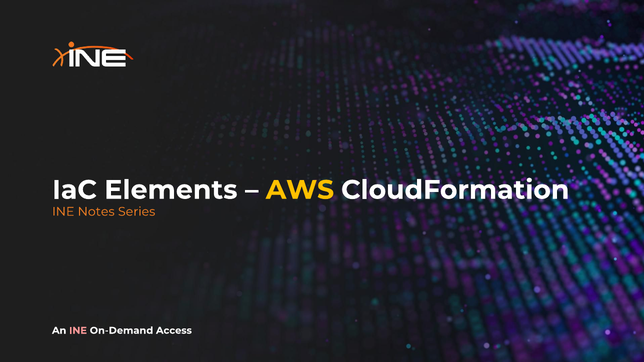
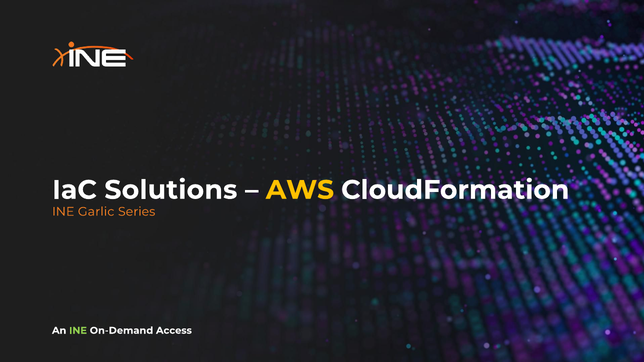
Elements: Elements -> Solutions (171, 190)
Notes: Notes -> Garlic (96, 212)
INE colour: pink -> light green (78, 331)
